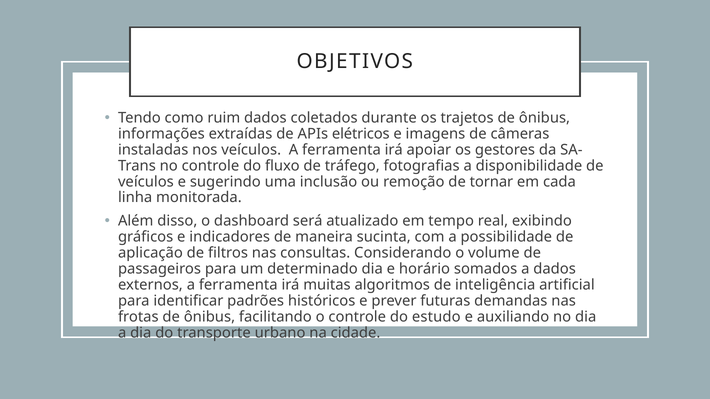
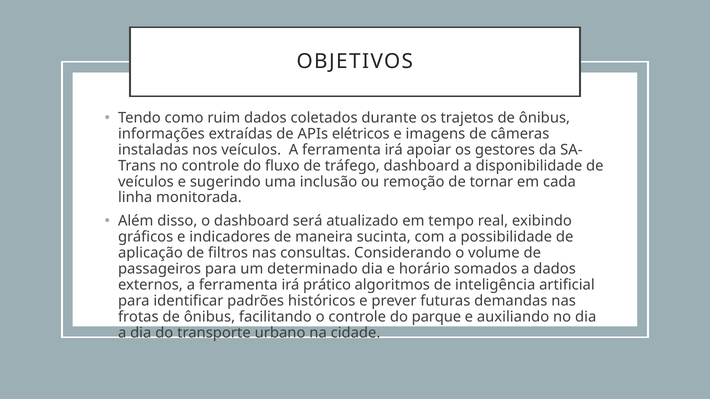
tráfego fotografias: fotografias -> dashboard (422, 166)
muitas: muitas -> prático (327, 285)
estudo: estudo -> parque (436, 317)
